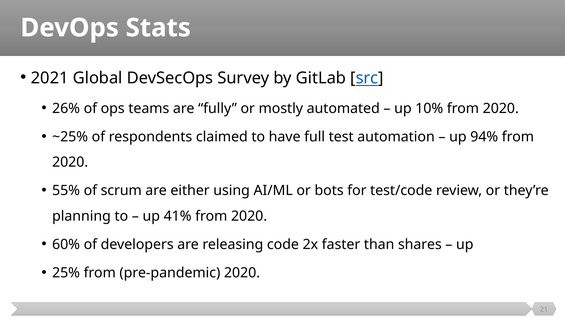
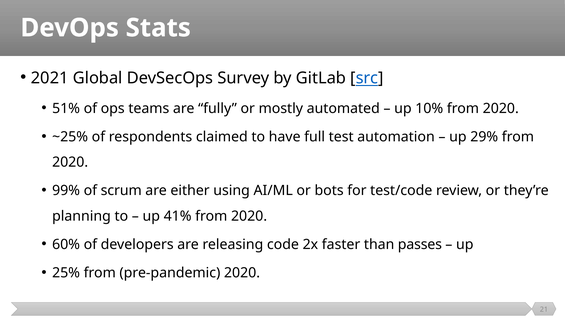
26%: 26% -> 51% (66, 108)
94%: 94% -> 29% (484, 137)
55%: 55% -> 99% (66, 190)
shares: shares -> passes (420, 244)
